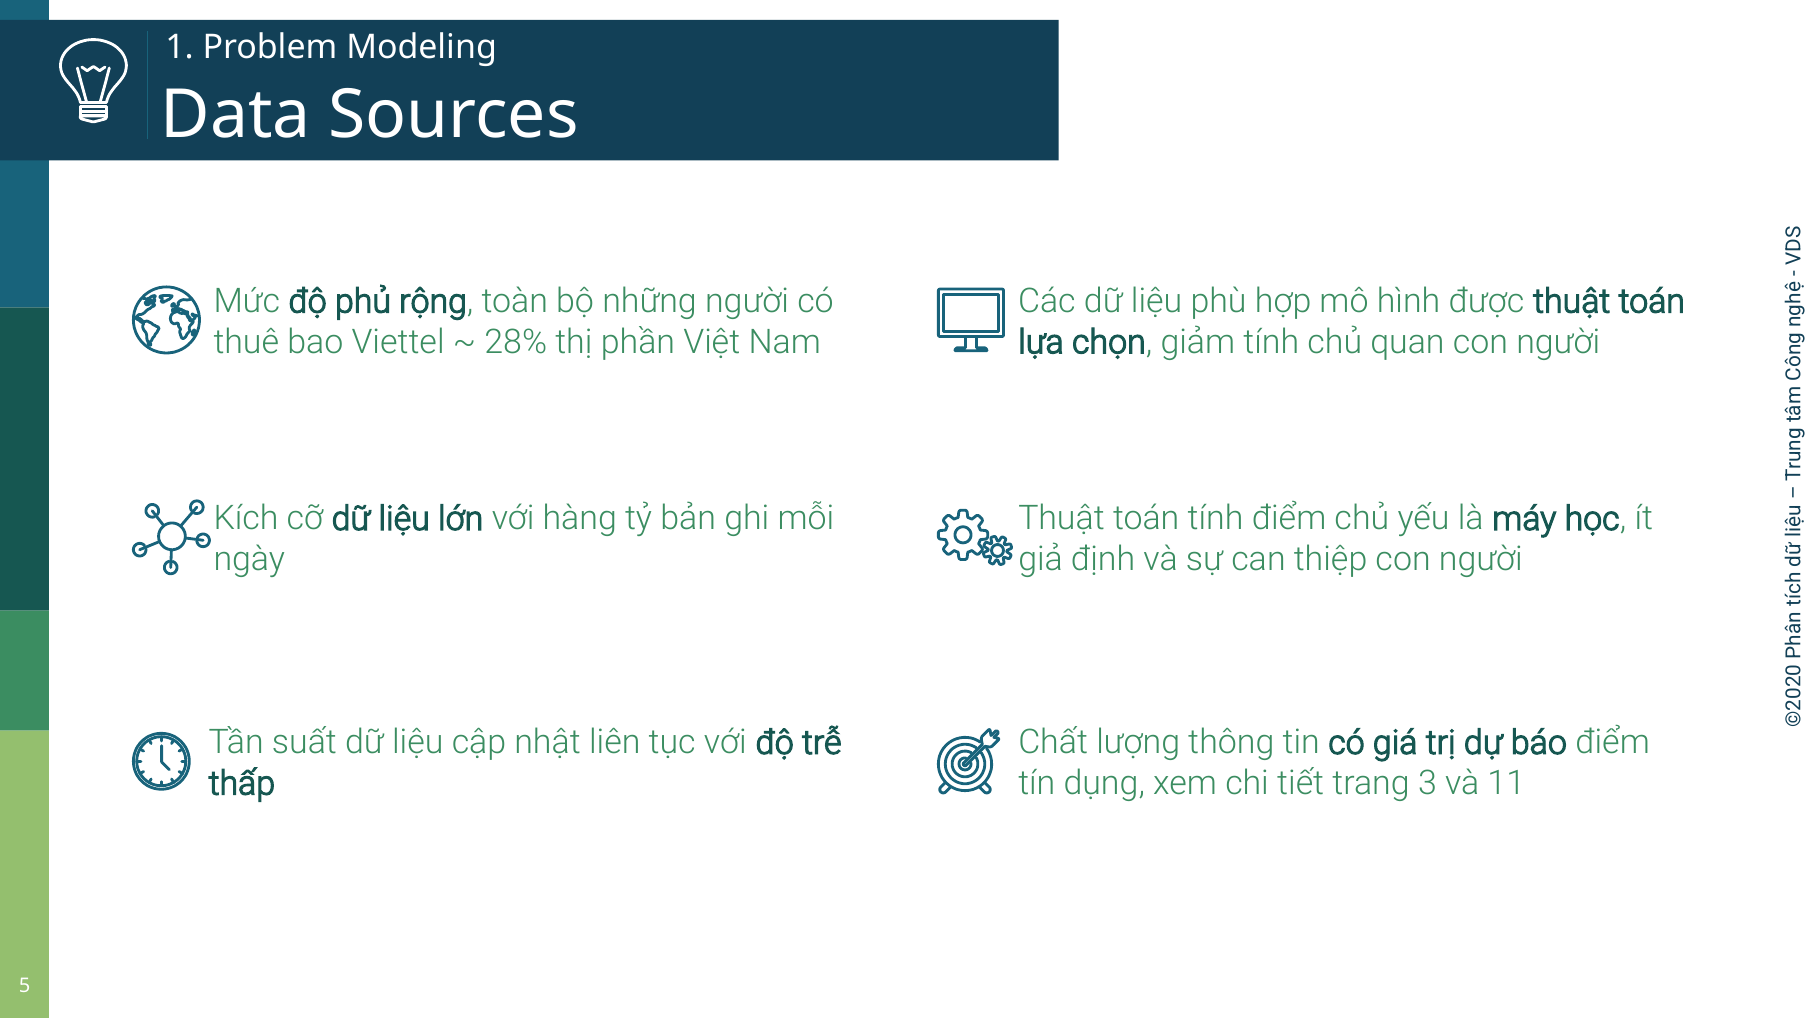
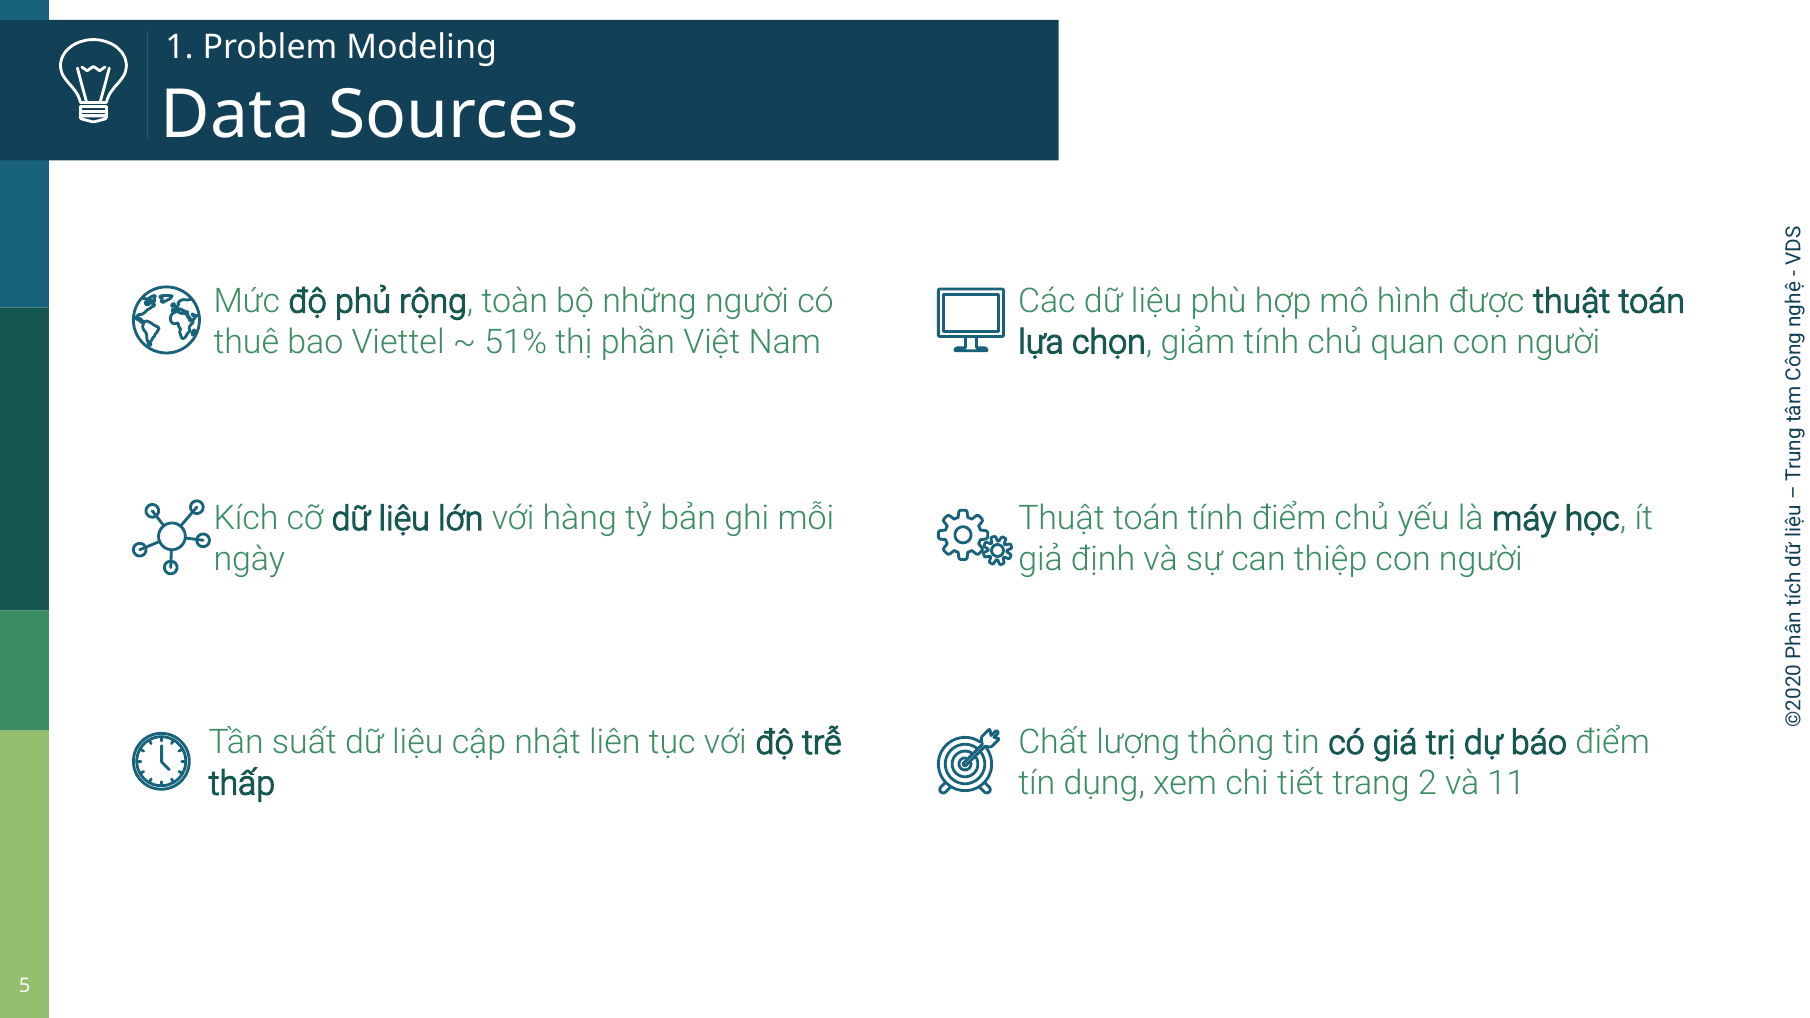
28%: 28% -> 51% (516, 342)
trang 3: 3 -> 2 (1427, 784)
